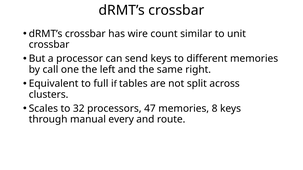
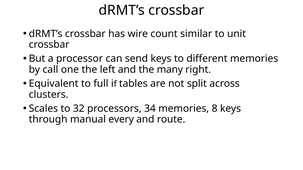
same: same -> many (170, 70)
47: 47 -> 34 (150, 109)
